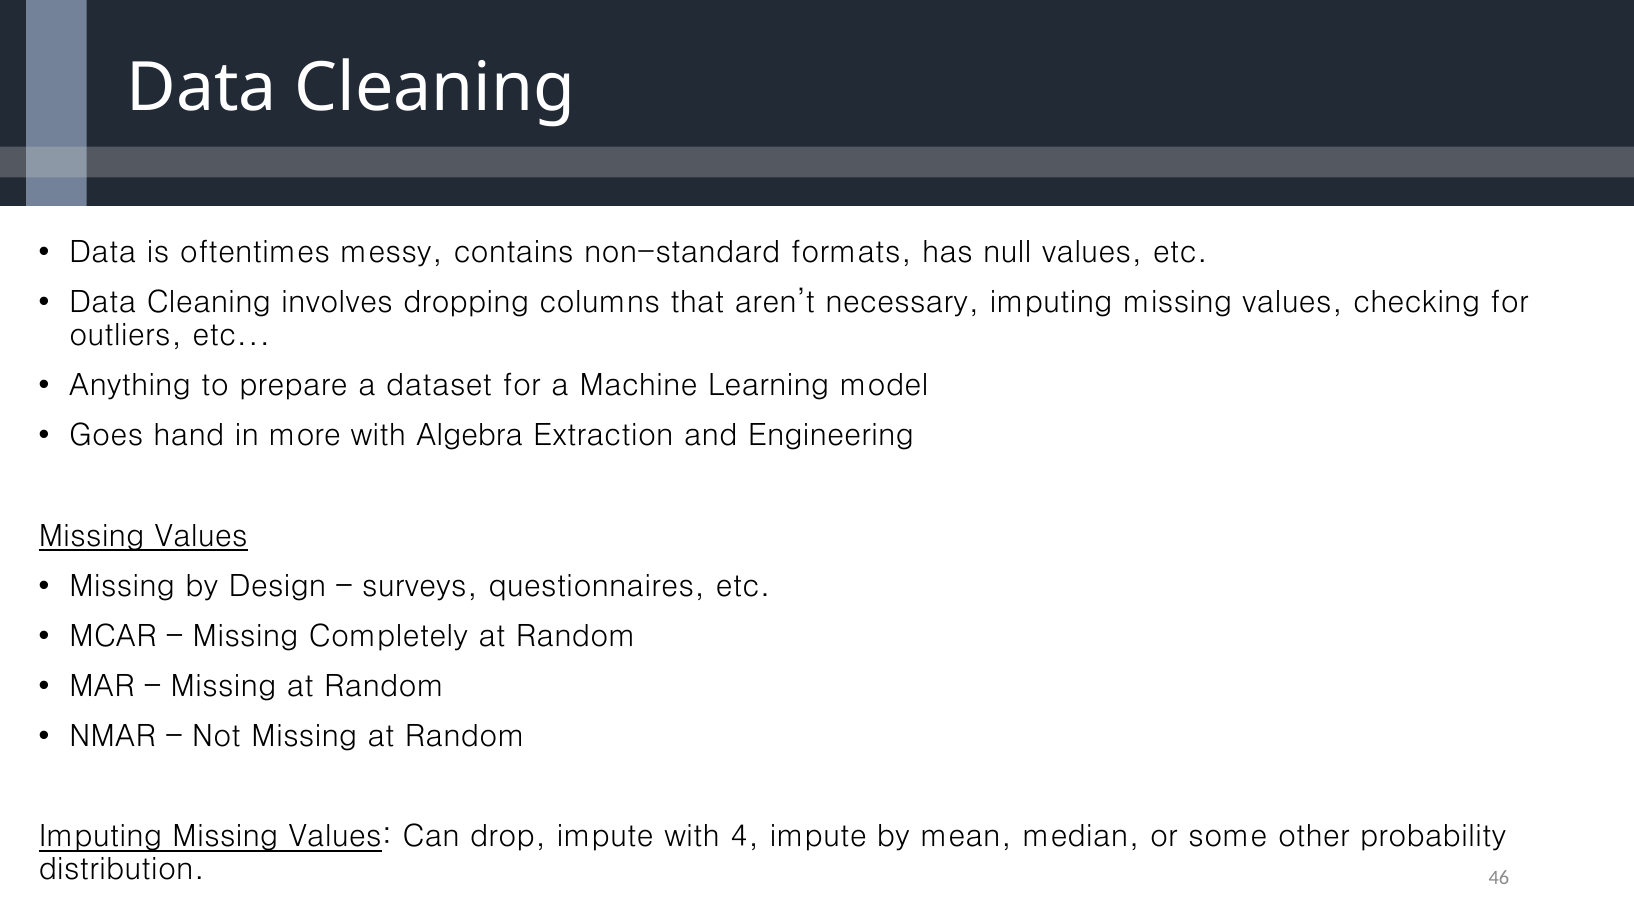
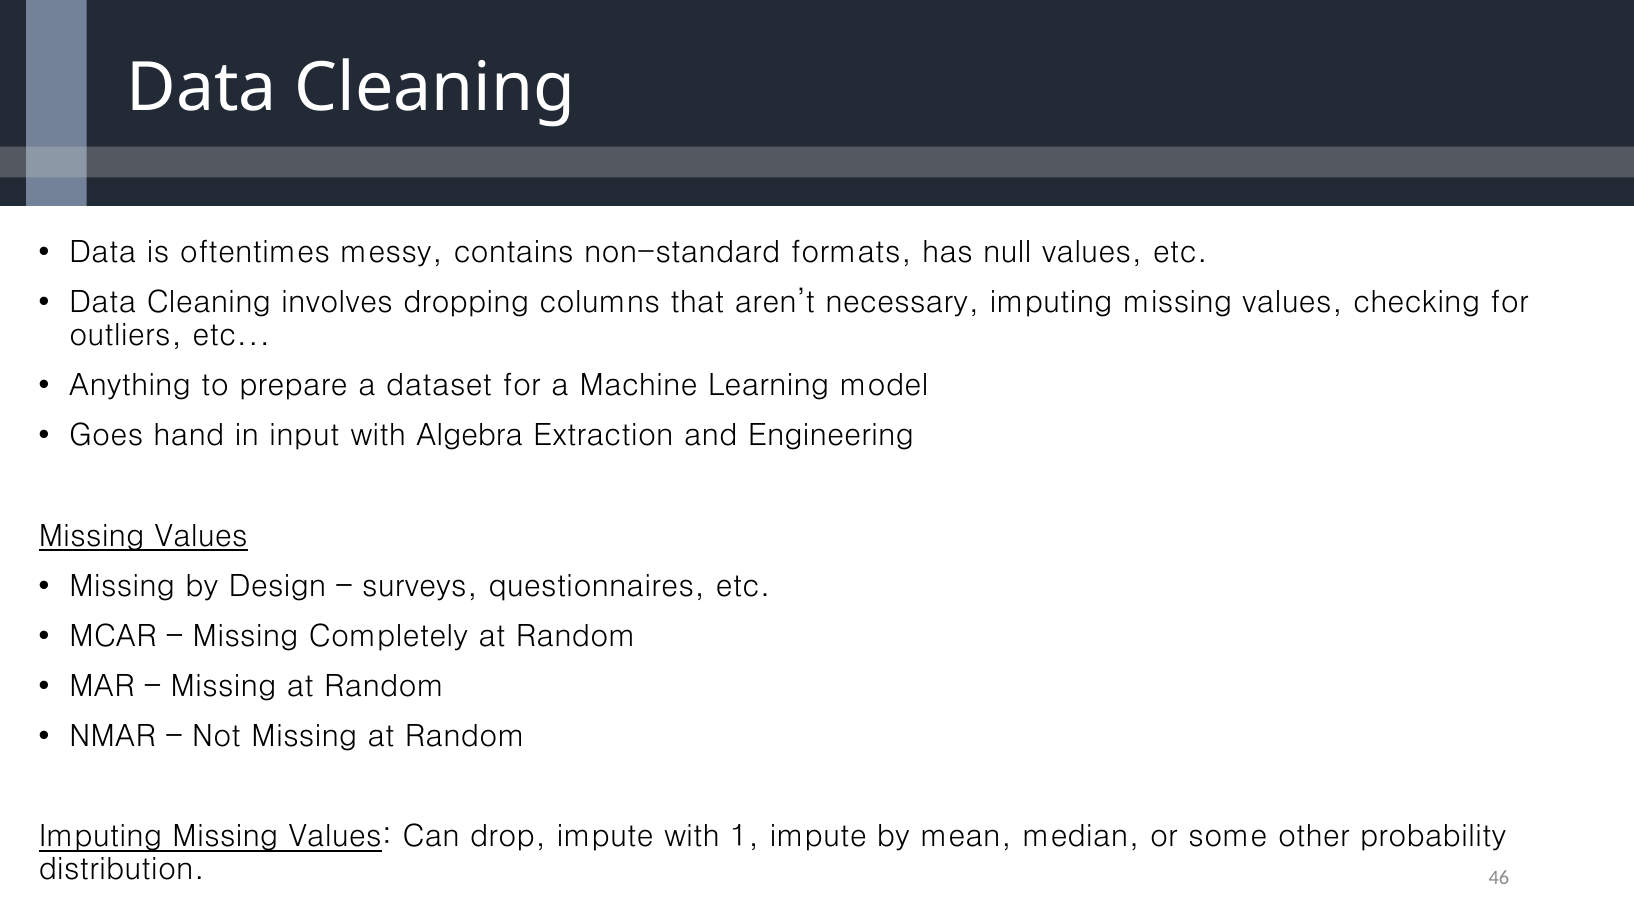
more: more -> input (304, 436)
4: 4 -> 1 (745, 837)
